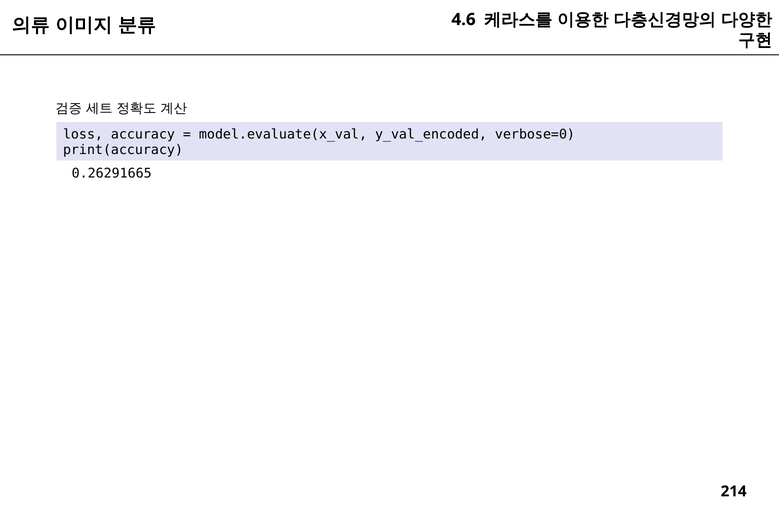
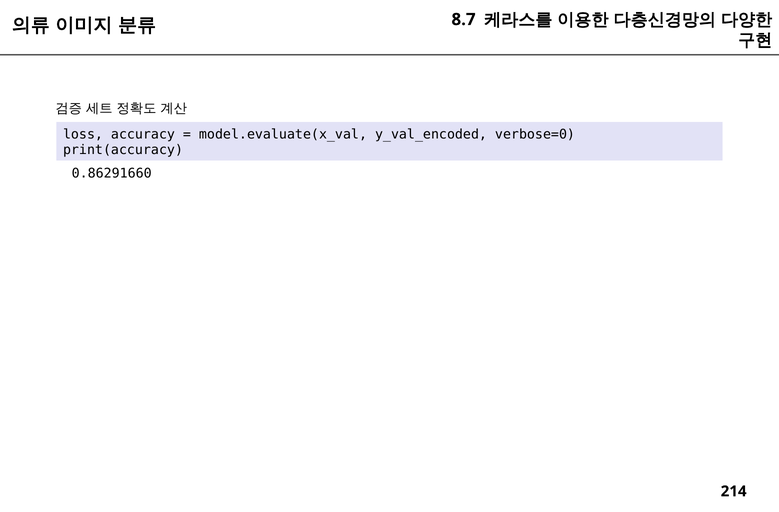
4.6: 4.6 -> 8.7 (464, 19)
0.26291665: 0.26291665 -> 0.86291660 (112, 173)
